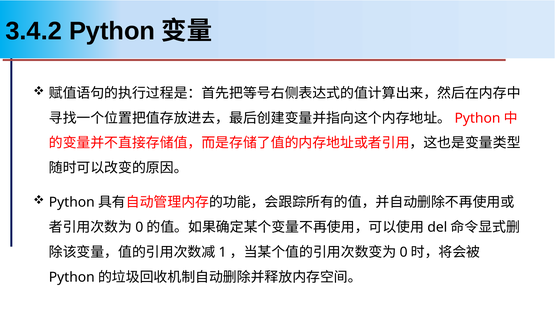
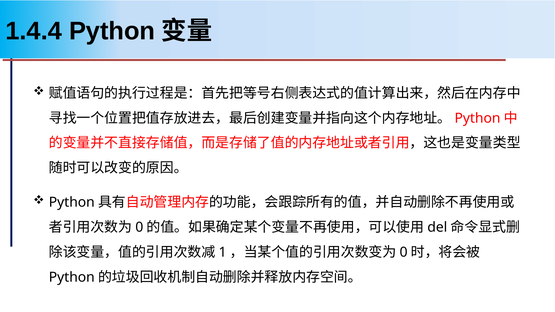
3.4.2: 3.4.2 -> 1.4.4 (34, 31)
